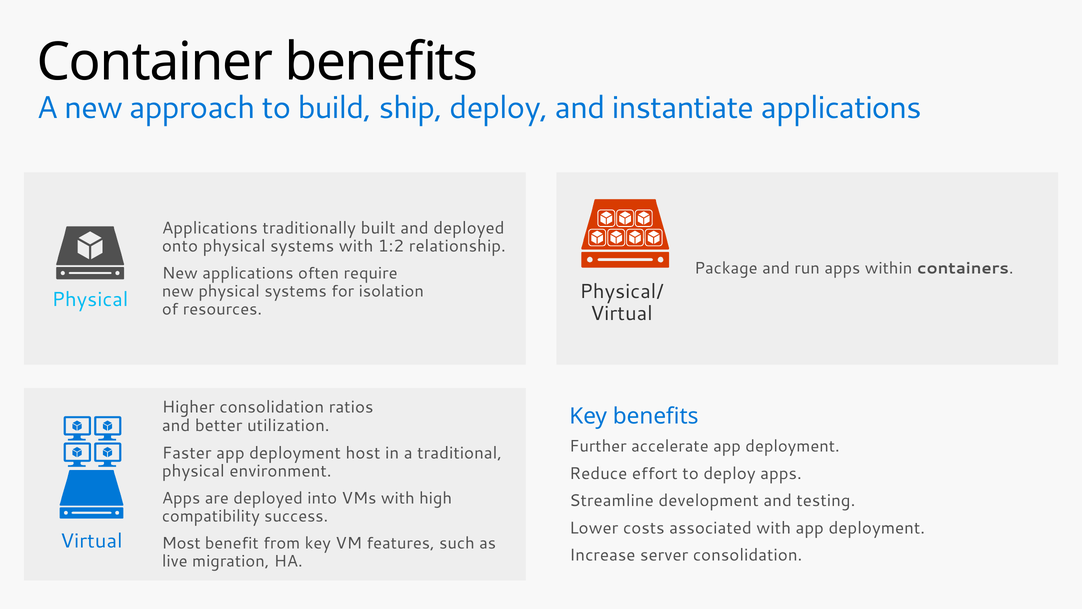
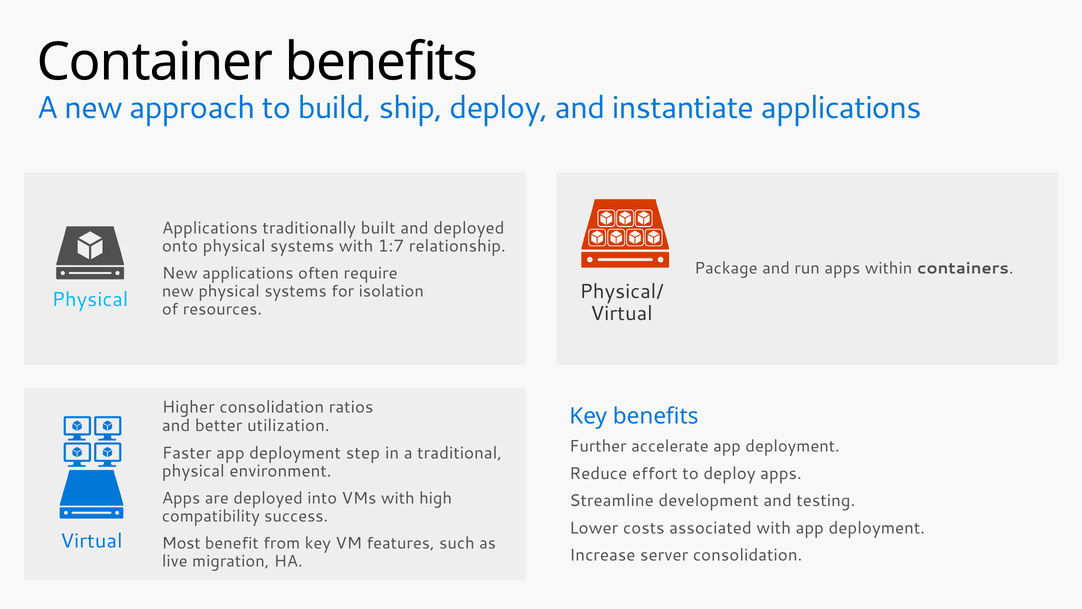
1:2: 1:2 -> 1:7 (391, 246)
host: host -> step (363, 453)
